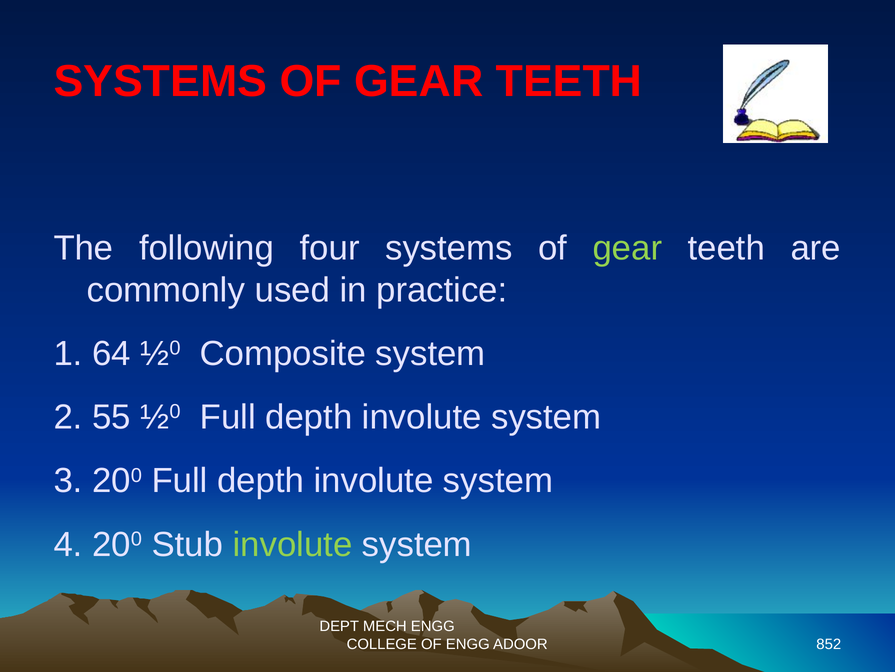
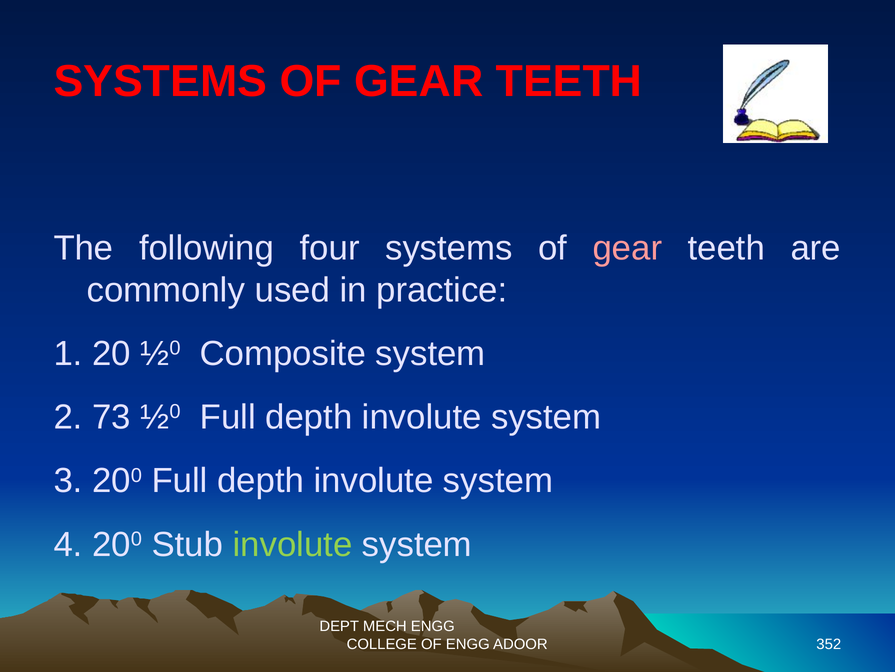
gear colour: light green -> pink (627, 248)
64: 64 -> 20 (111, 353)
55: 55 -> 73 (111, 417)
852: 852 -> 352 (829, 643)
